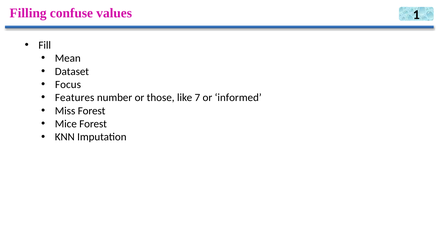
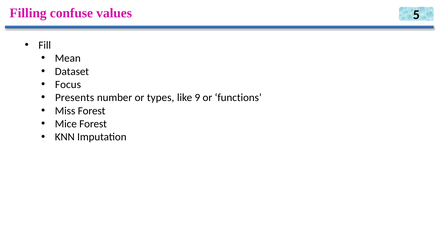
1: 1 -> 5 (416, 15)
Features: Features -> Presents (75, 98)
those: those -> types (161, 98)
7: 7 -> 9 (197, 98)
informed: informed -> functions (238, 98)
